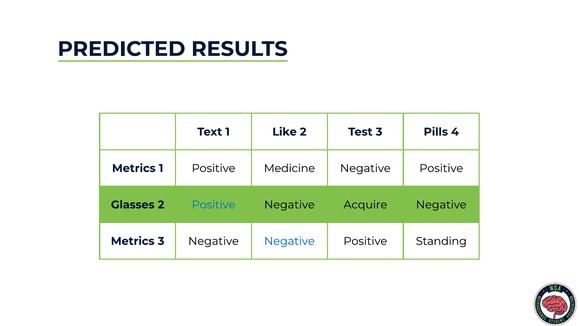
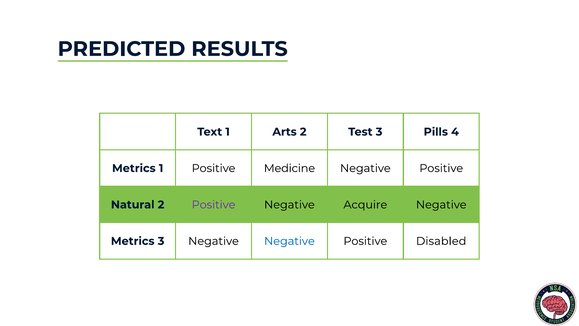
Like: Like -> Arts (285, 132)
Glasses: Glasses -> Natural (133, 205)
Positive colour: blue -> purple (214, 205)
Standing: Standing -> Disabled (441, 241)
